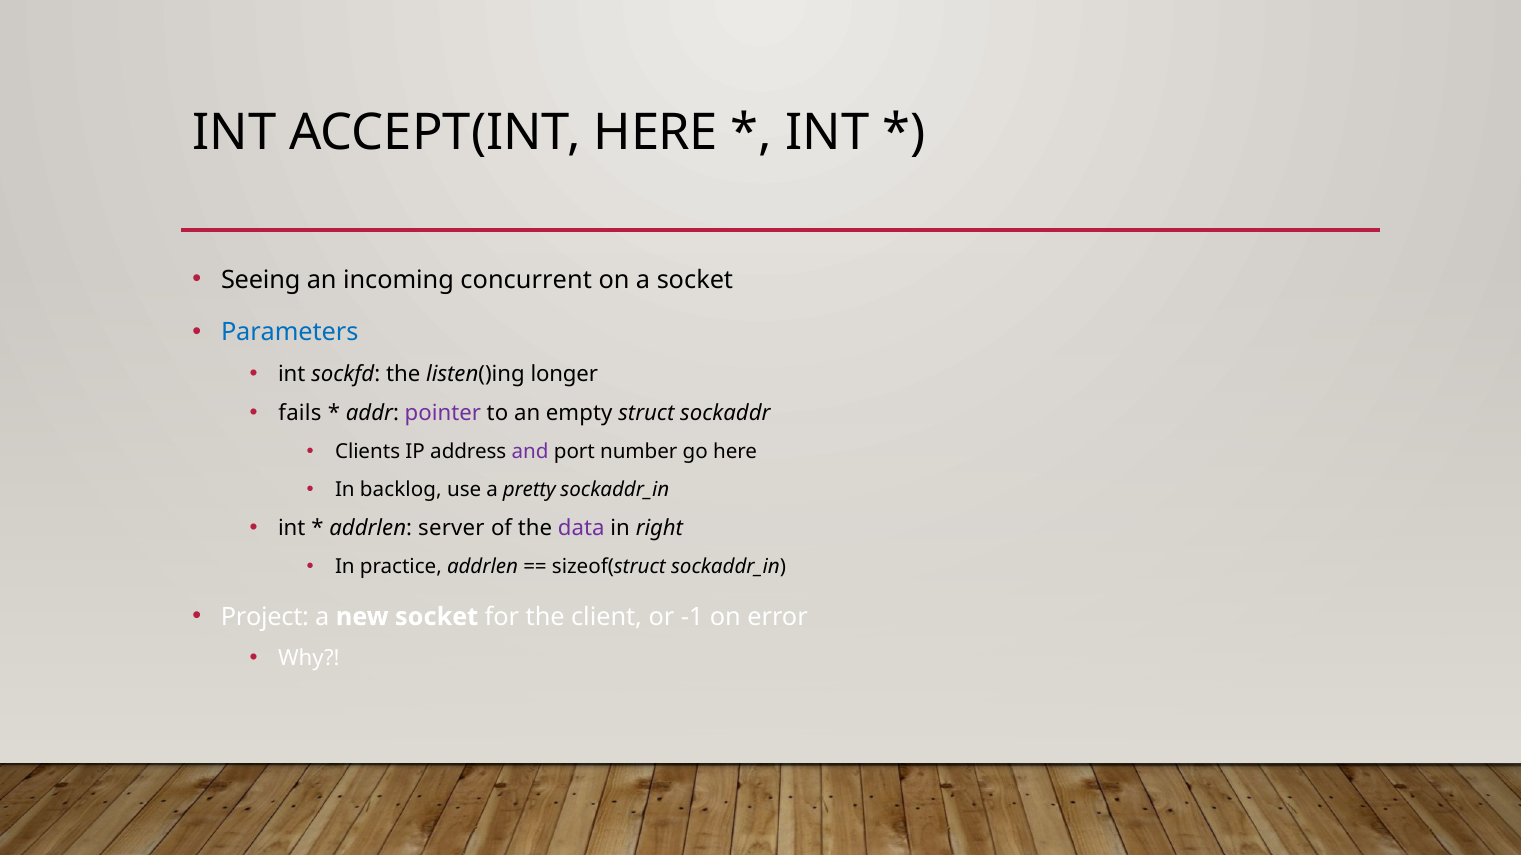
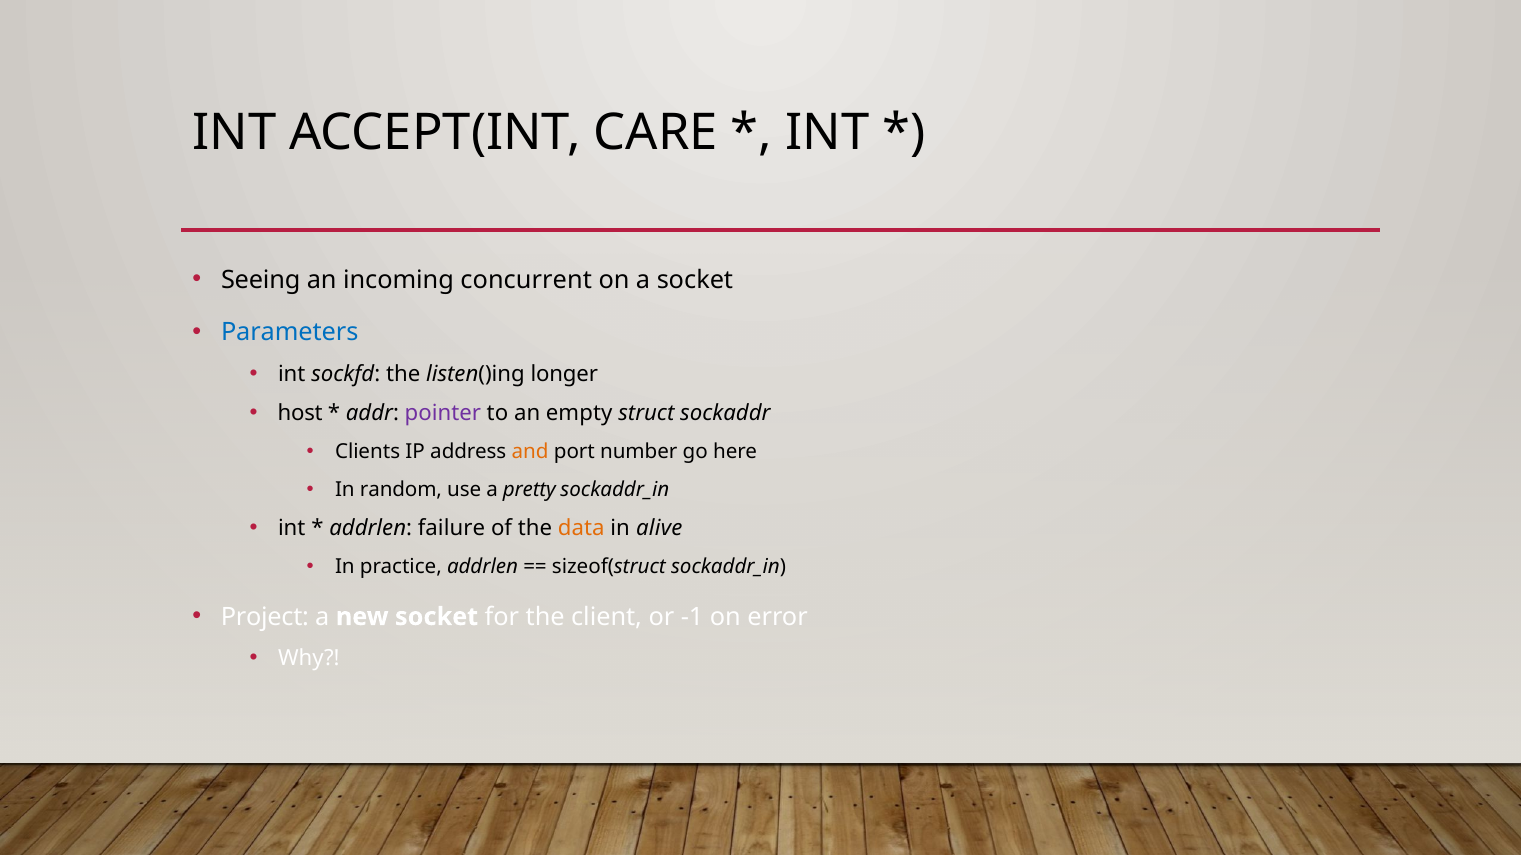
ACCEPT(INT HERE: HERE -> CARE (656, 133)
fails: fails -> host (300, 414)
and colour: purple -> orange (530, 452)
backlog: backlog -> random (401, 490)
server: server -> failure (451, 529)
data colour: purple -> orange (581, 529)
right: right -> alive (659, 529)
